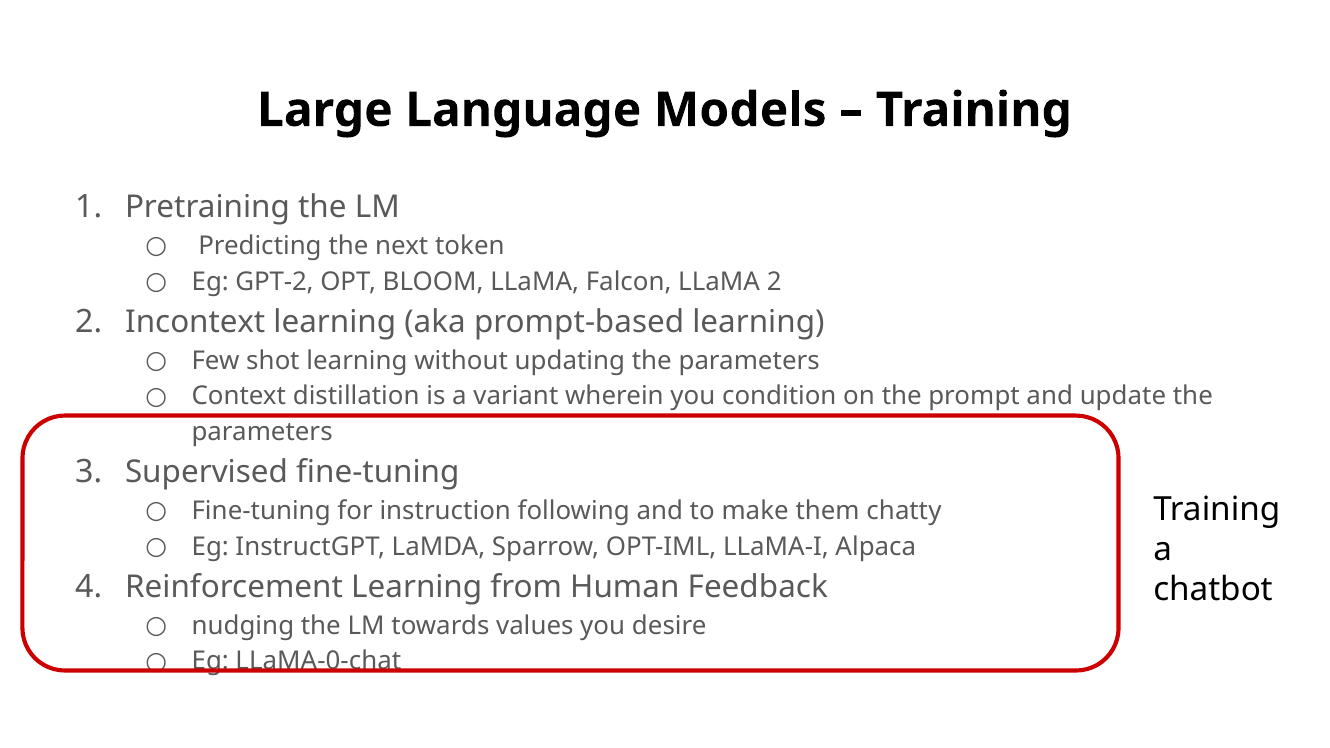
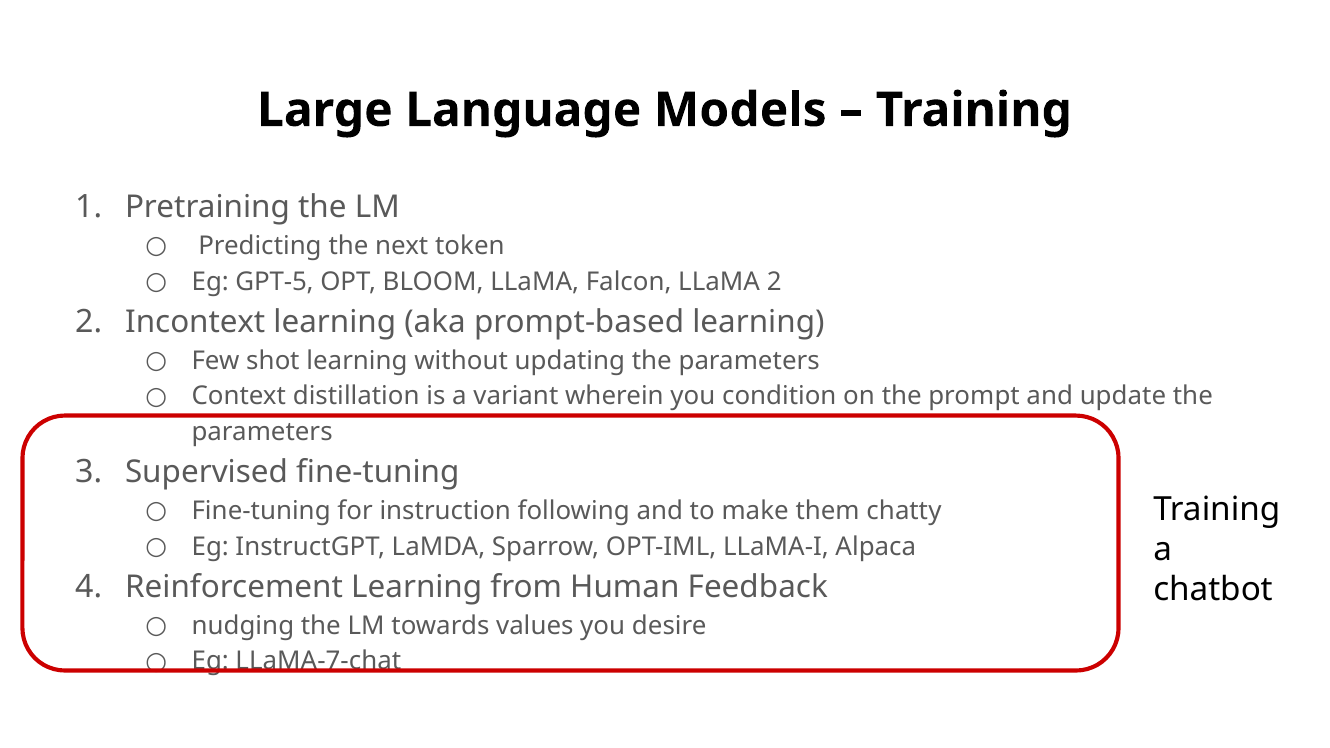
GPT-2: GPT-2 -> GPT-5 (275, 282)
LLaMA-0-chat: LLaMA-0-chat -> LLaMA-7-chat (318, 661)
